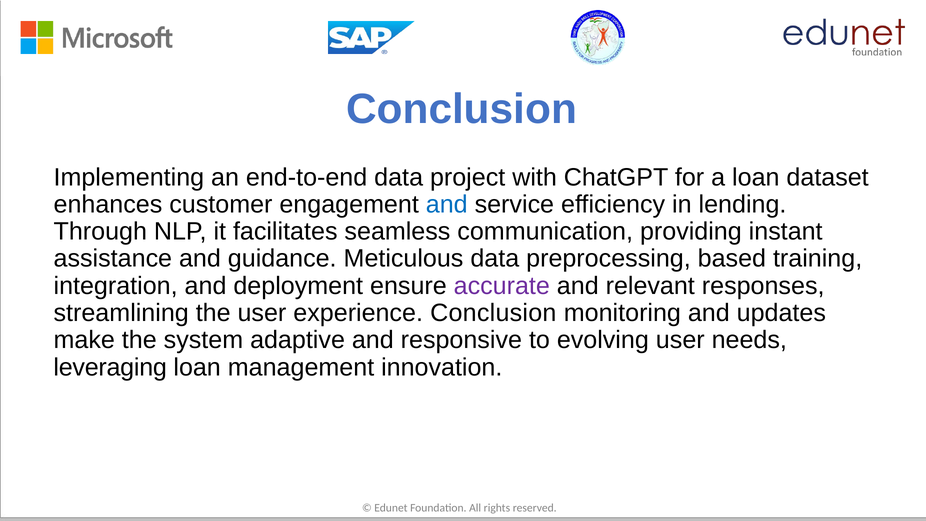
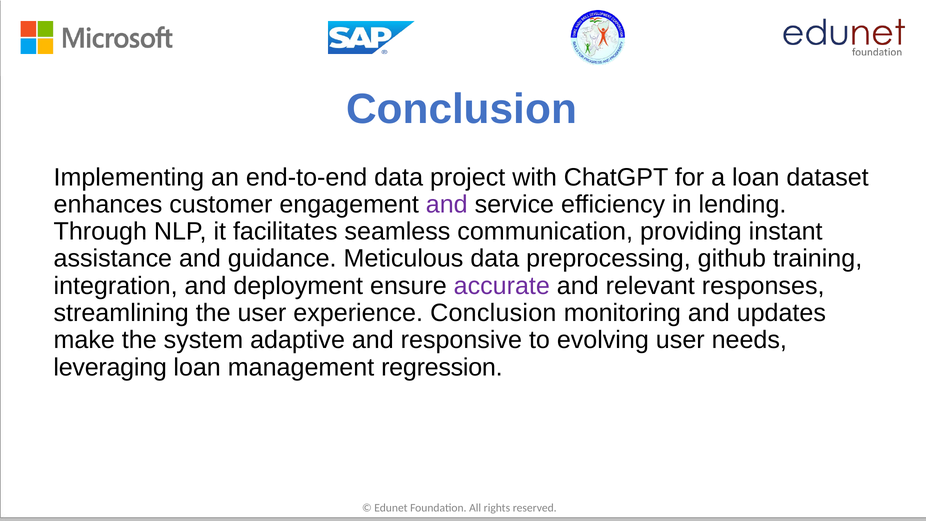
and colour: blue -> purple (447, 204)
based: based -> github (732, 259)
innovation: innovation -> regression (442, 367)
